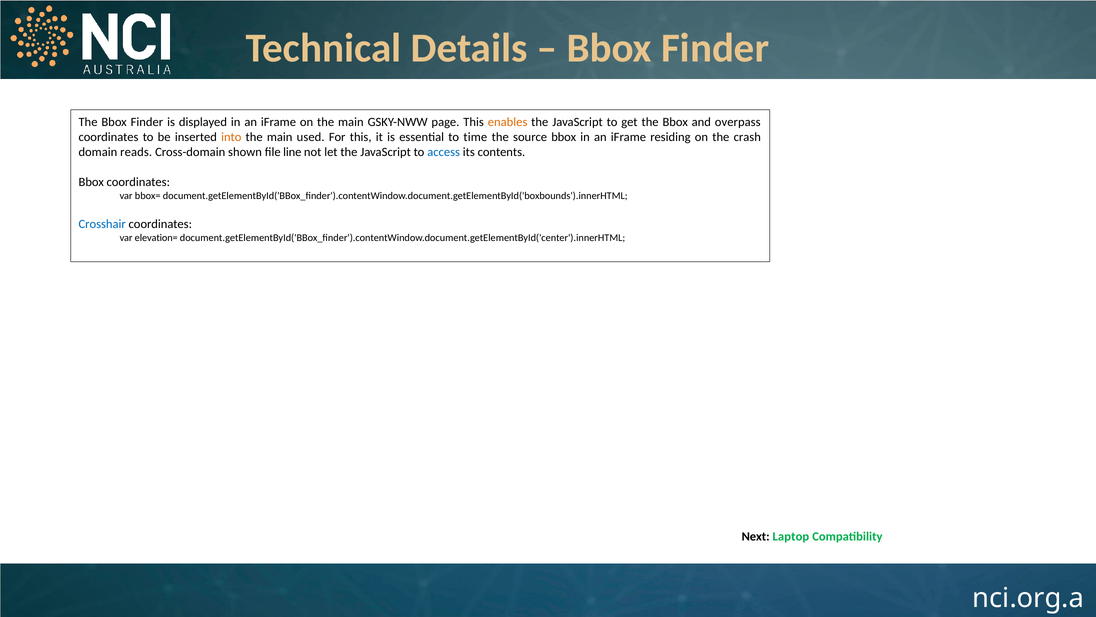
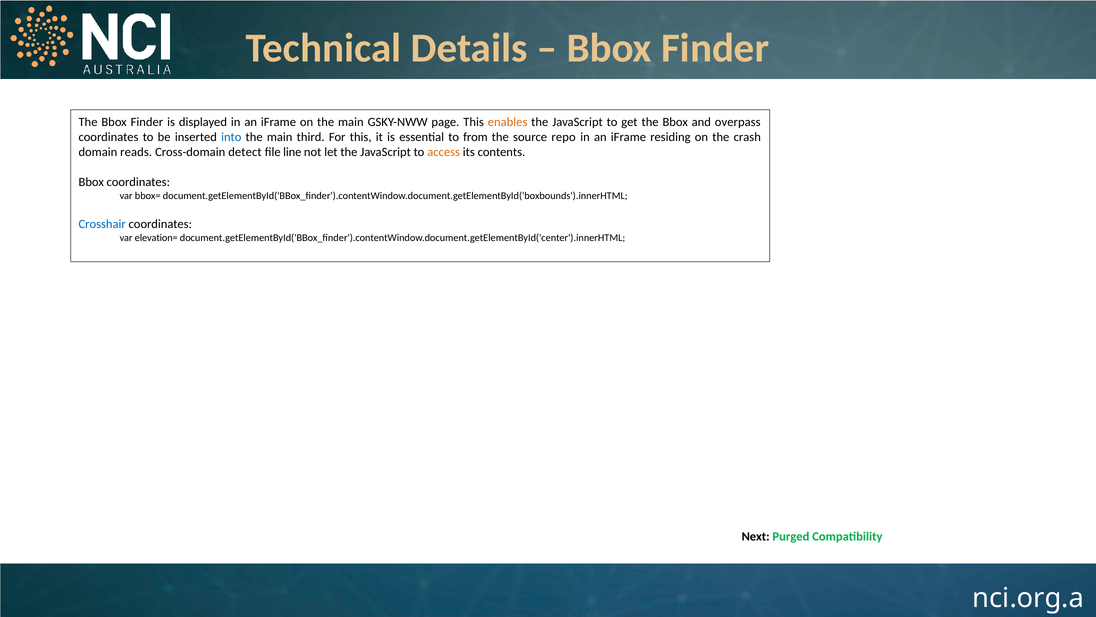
into colour: orange -> blue (231, 137)
used: used -> third (311, 137)
time: time -> from (475, 137)
source bbox: bbox -> repo (564, 137)
shown: shown -> detect (245, 152)
access colour: blue -> orange (444, 152)
Laptop: Laptop -> Purged (791, 536)
